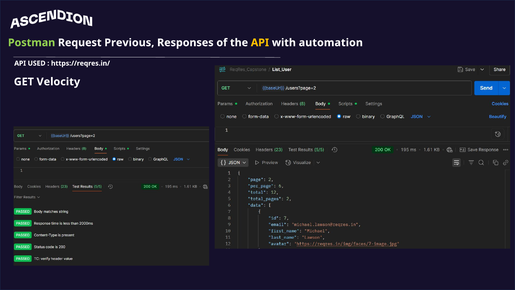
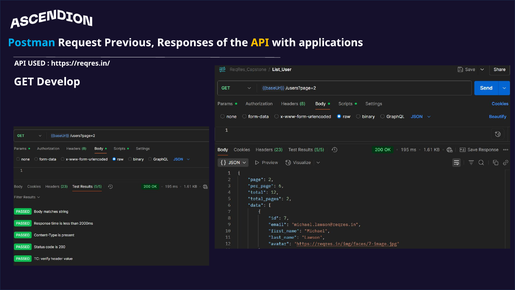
Postman colour: light green -> light blue (32, 43)
automation: automation -> applications (331, 43)
Velocity: Velocity -> Develop (58, 82)
